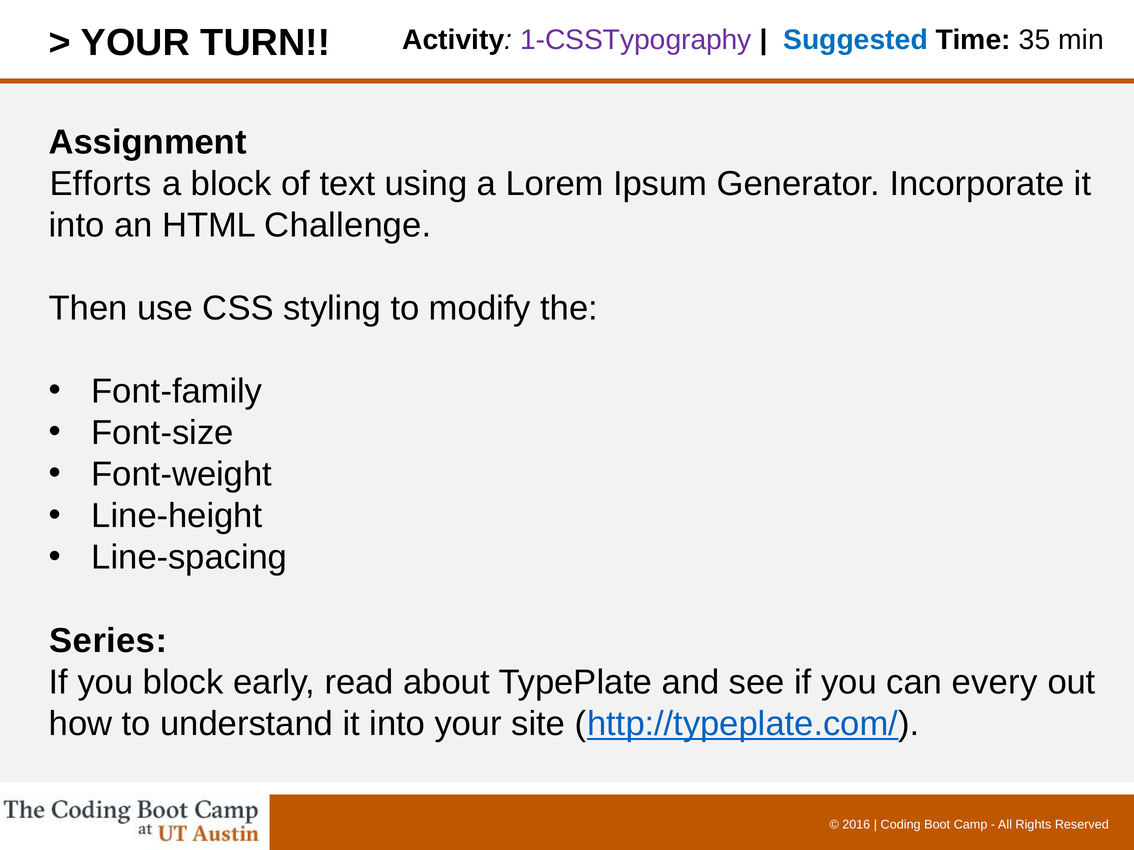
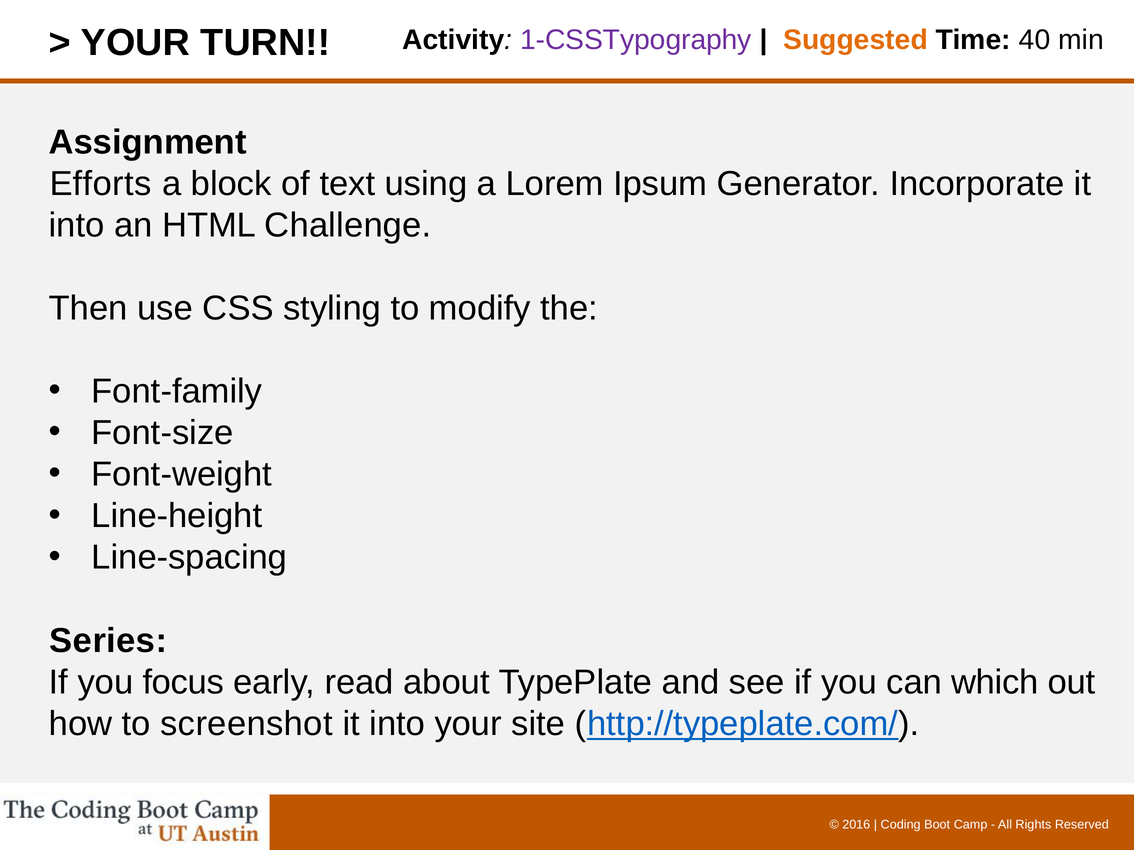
Suggested colour: blue -> orange (856, 40)
35: 35 -> 40 (1035, 40)
you block: block -> focus (183, 683)
every: every -> which (995, 683)
understand: understand -> screenshot (246, 724)
